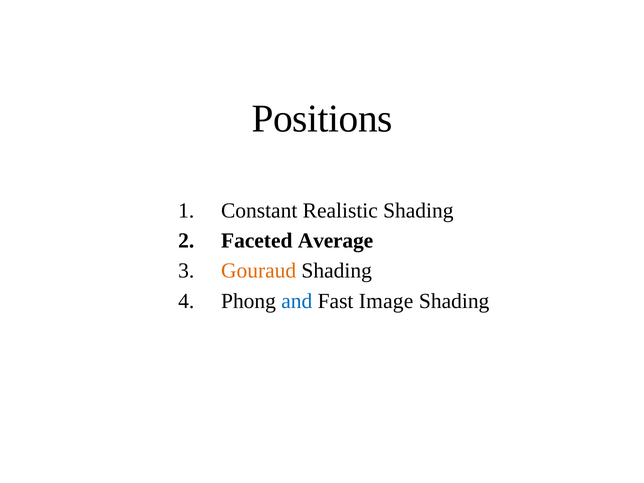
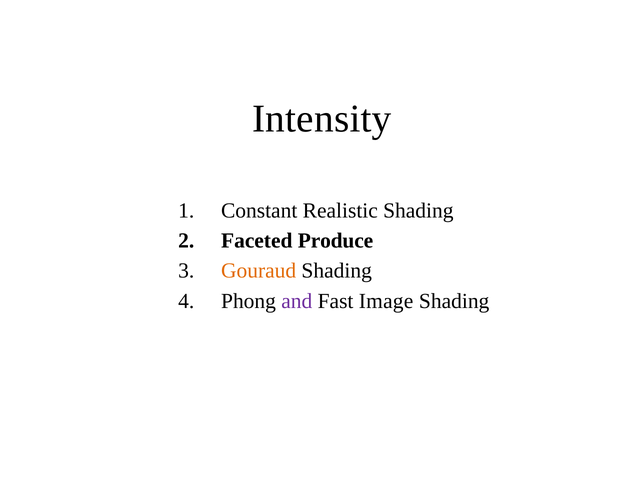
Positions: Positions -> Intensity (322, 119)
Average: Average -> Produce (335, 241)
and colour: blue -> purple (297, 301)
